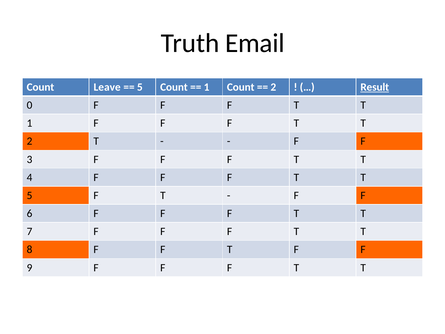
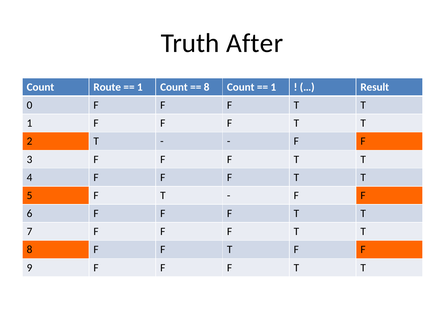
Email: Email -> After (255, 43)
Leave: Leave -> Route (107, 87)
5: 5 -> 1 (140, 87)
1: 1 -> 8 (207, 87)
2: 2 -> 1 (273, 87)
Result underline: present -> none (375, 87)
